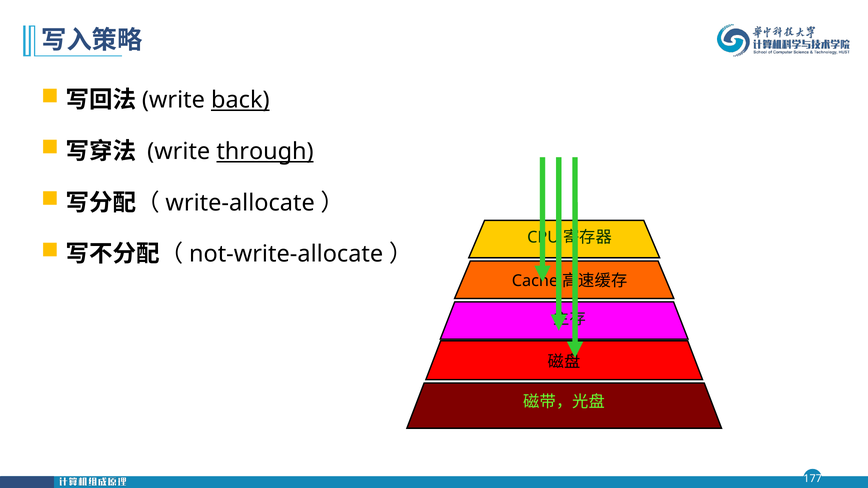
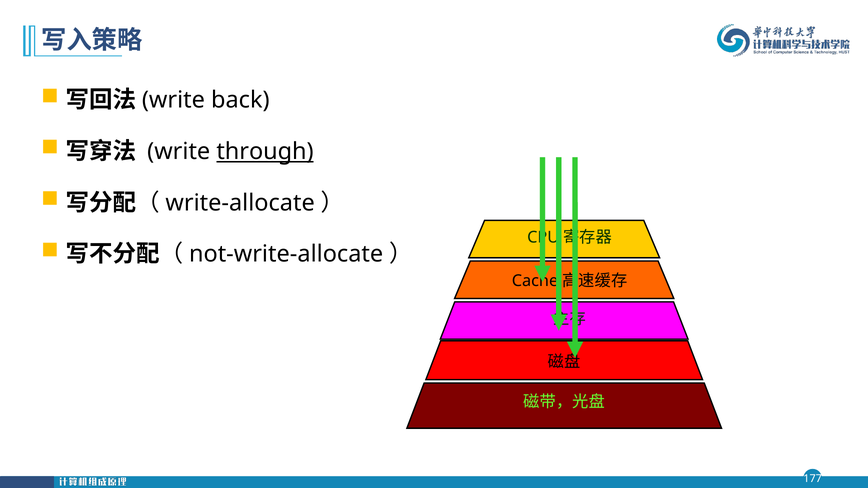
back underline: present -> none (240, 100)
